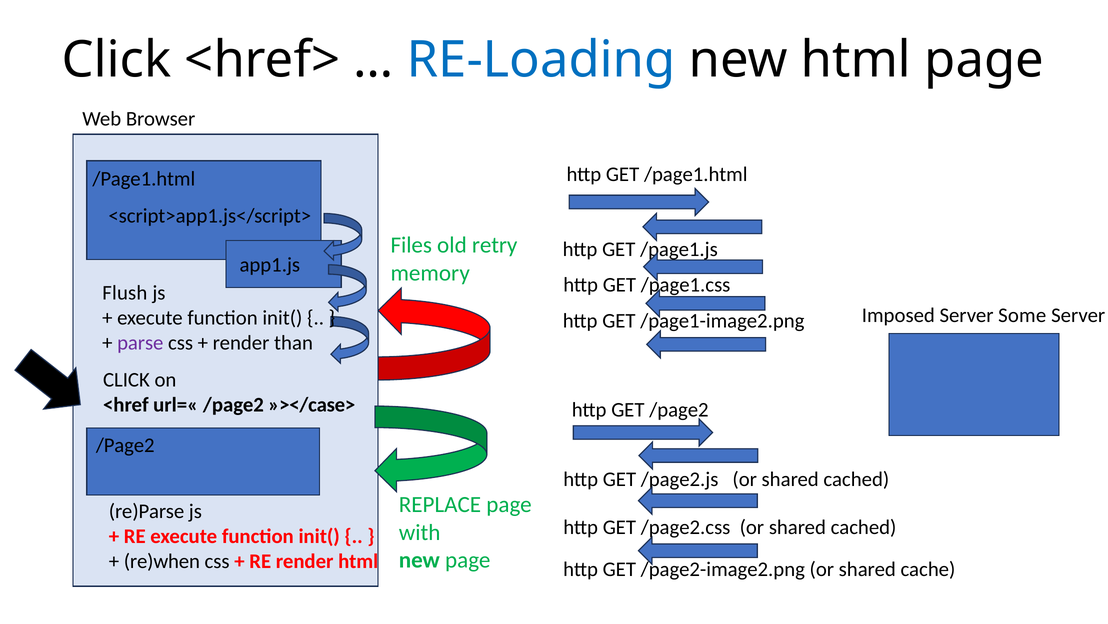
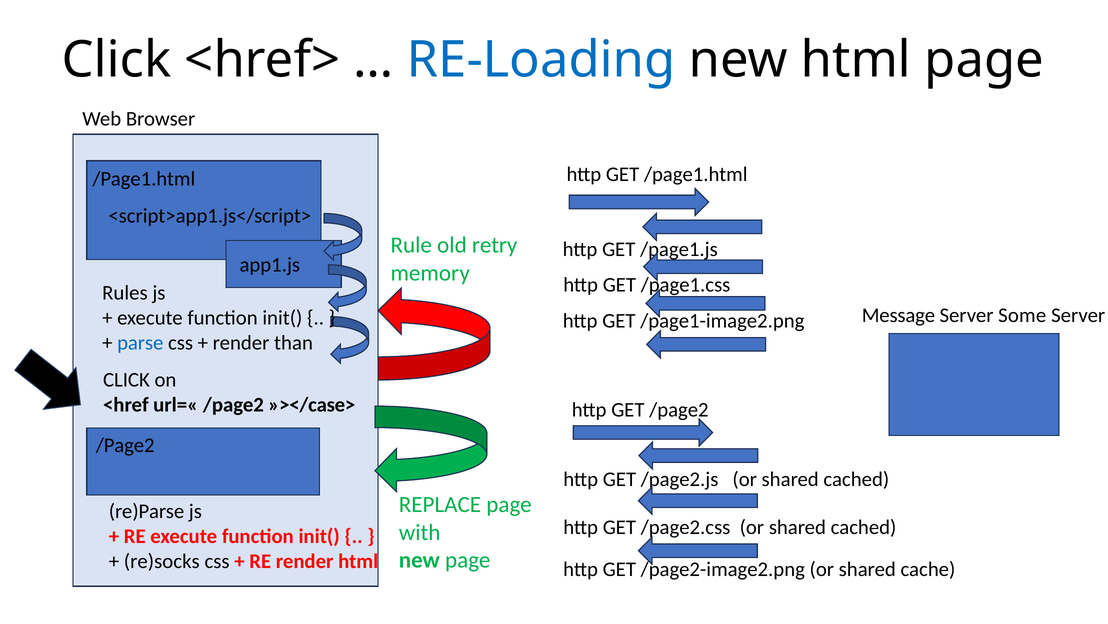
Files: Files -> Rule (411, 245)
Flush: Flush -> Rules (125, 292)
Imposed: Imposed -> Message (898, 315)
parse colour: purple -> blue (140, 342)
re)when: re)when -> re)socks (162, 561)
